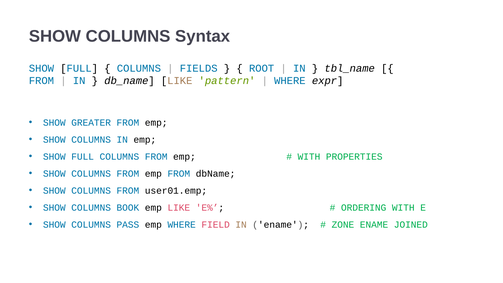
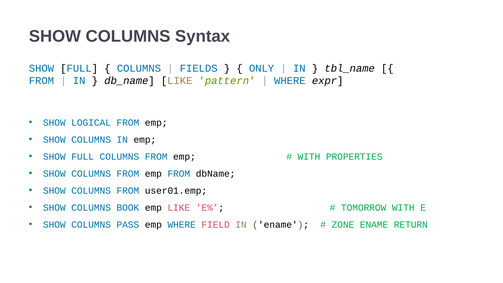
ROOT: ROOT -> ONLY (262, 68)
GREATER: GREATER -> LOGICAL (91, 123)
ORDERING: ORDERING -> TOMORROW (364, 208)
JOINED: JOINED -> RETURN (411, 225)
